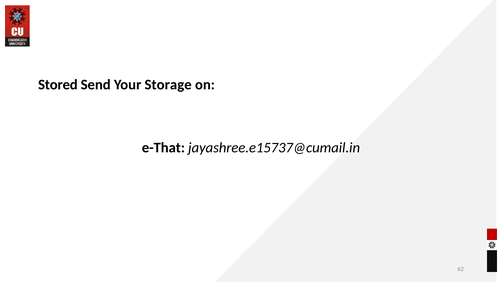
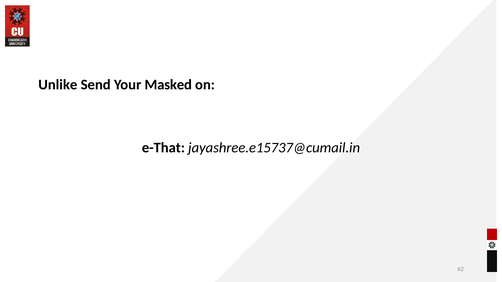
Stored: Stored -> Unlike (58, 85)
Storage: Storage -> Masked (168, 85)
